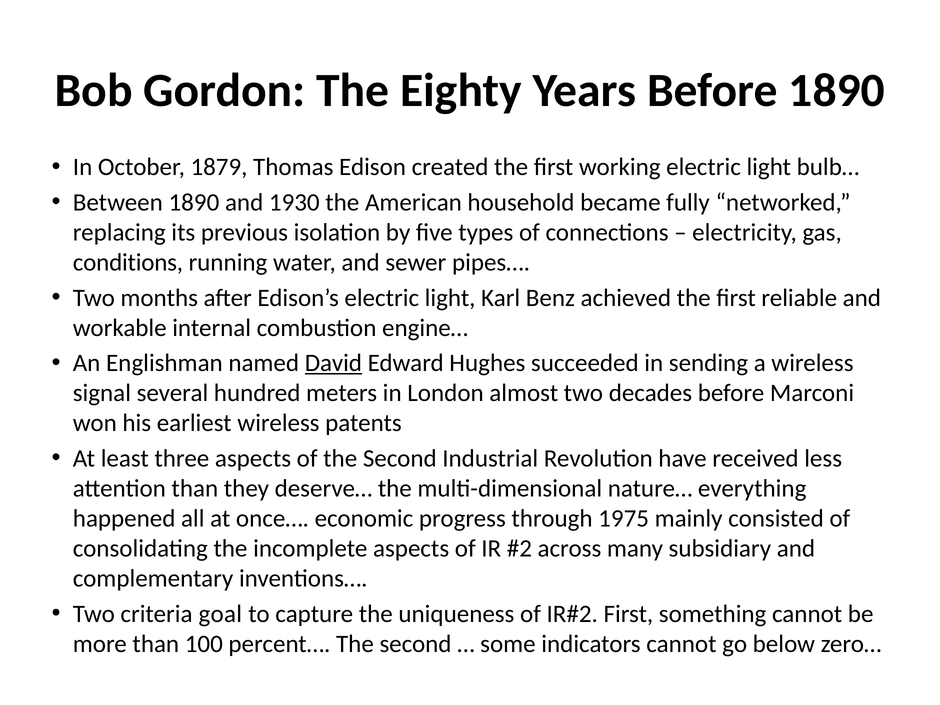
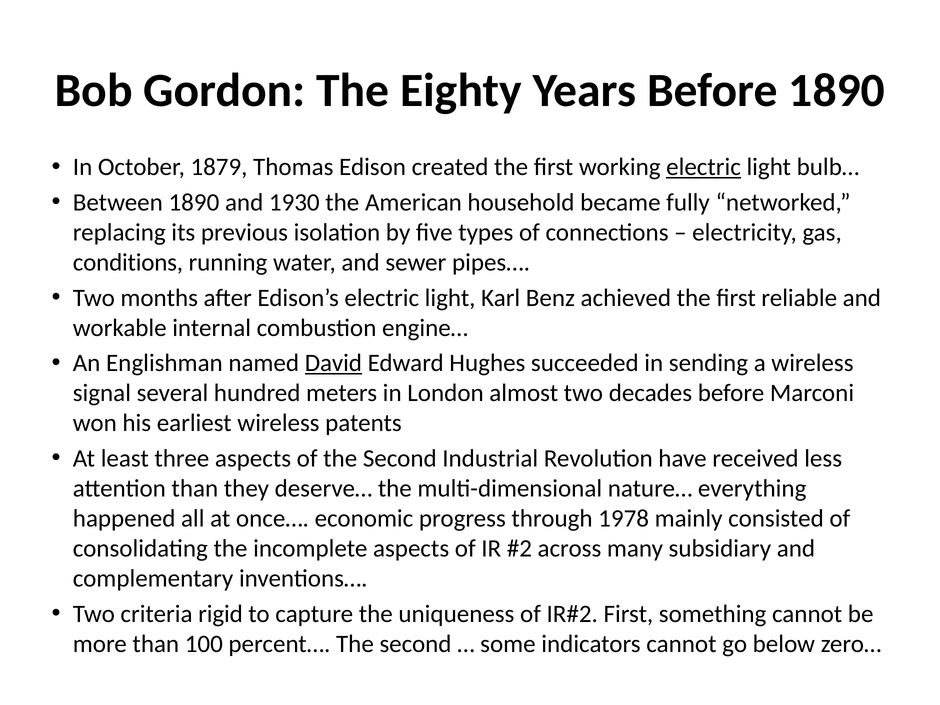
electric underline: none -> present (704, 167)
1975: 1975 -> 1978 (624, 519)
goal: goal -> rigid (220, 614)
